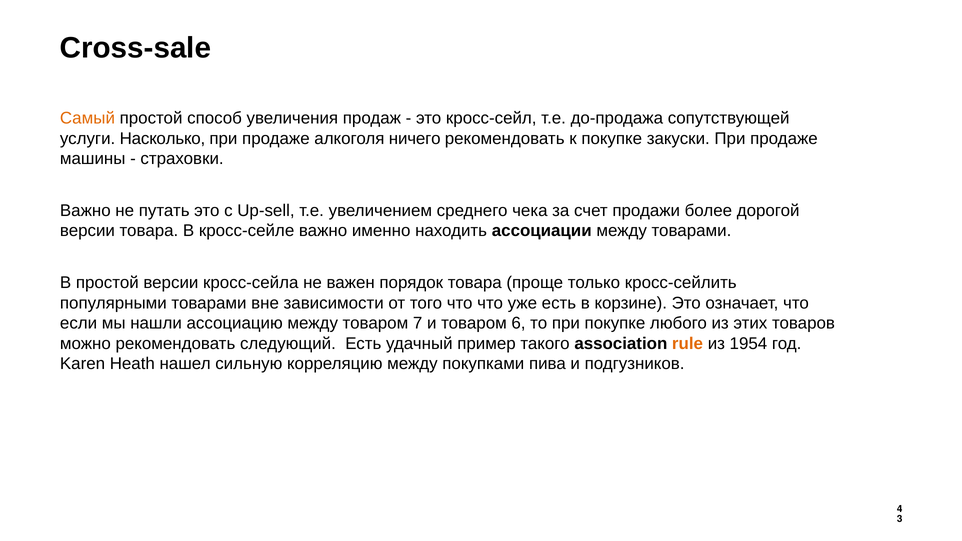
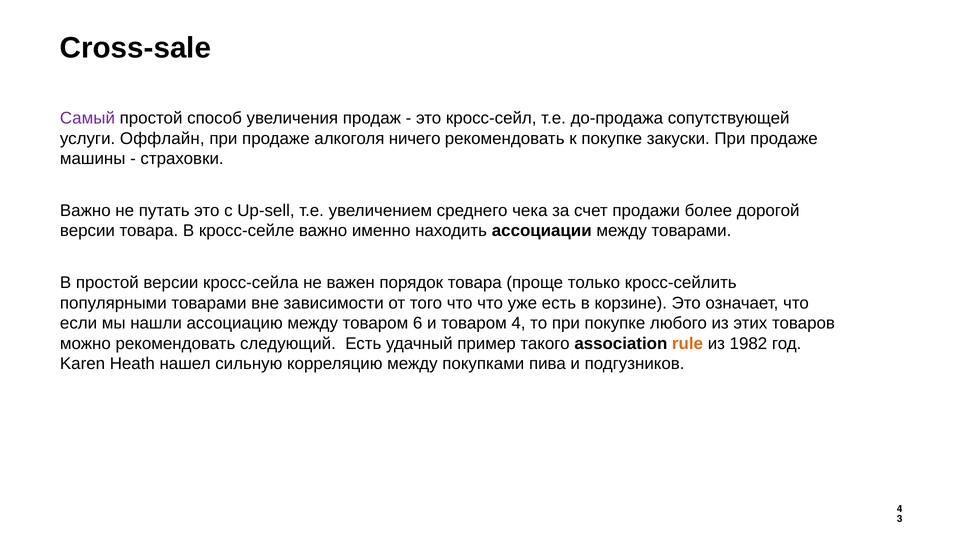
Самый colour: orange -> purple (87, 118)
Насколько: Насколько -> Оффлайн (162, 138)
7: 7 -> 6 (418, 323)
товаром 6: 6 -> 4 (518, 323)
1954: 1954 -> 1982 (748, 344)
